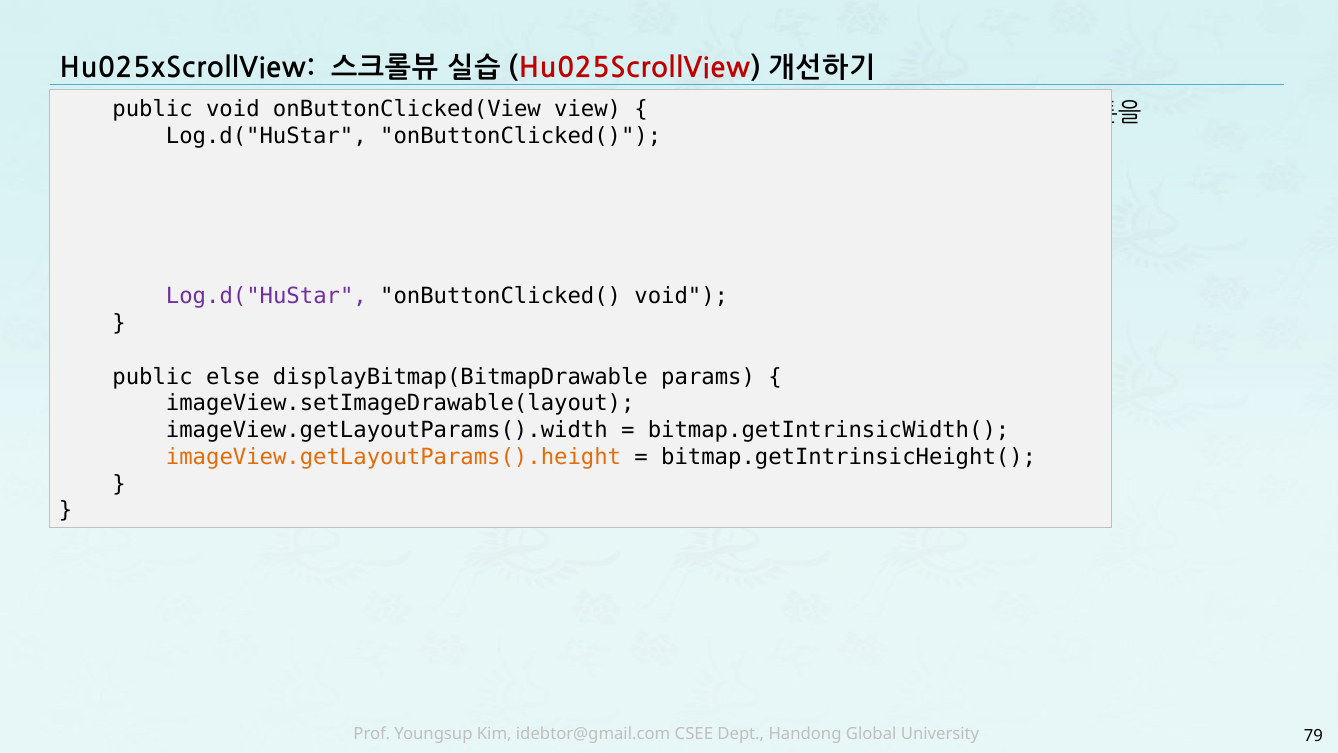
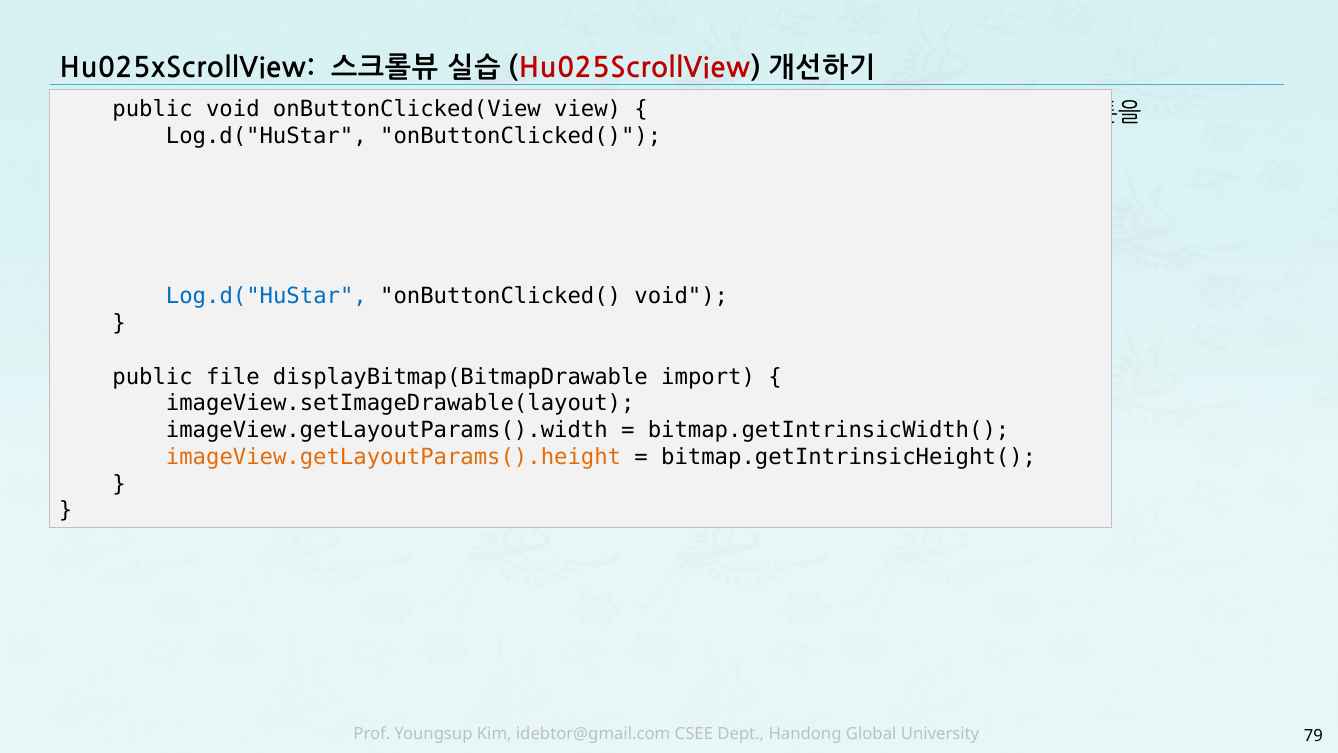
Log.d("HuStar colour: purple -> blue (266, 296)
else: else -> file (233, 377)
params: params -> import (708, 377)
